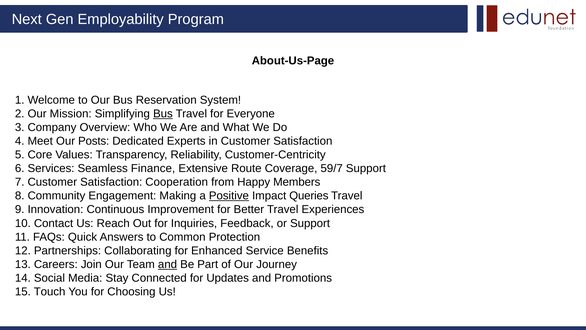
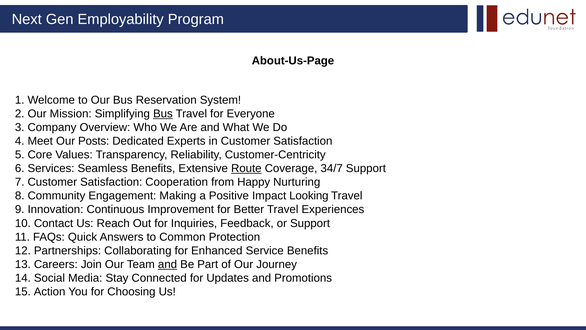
Seamless Finance: Finance -> Benefits (153, 168)
Route underline: none -> present (246, 168)
59/7: 59/7 -> 34/7 (332, 168)
Members: Members -> Nurturing (297, 182)
Positive underline: present -> none (229, 196)
Queries: Queries -> Looking (309, 196)
Touch: Touch -> Action (50, 291)
